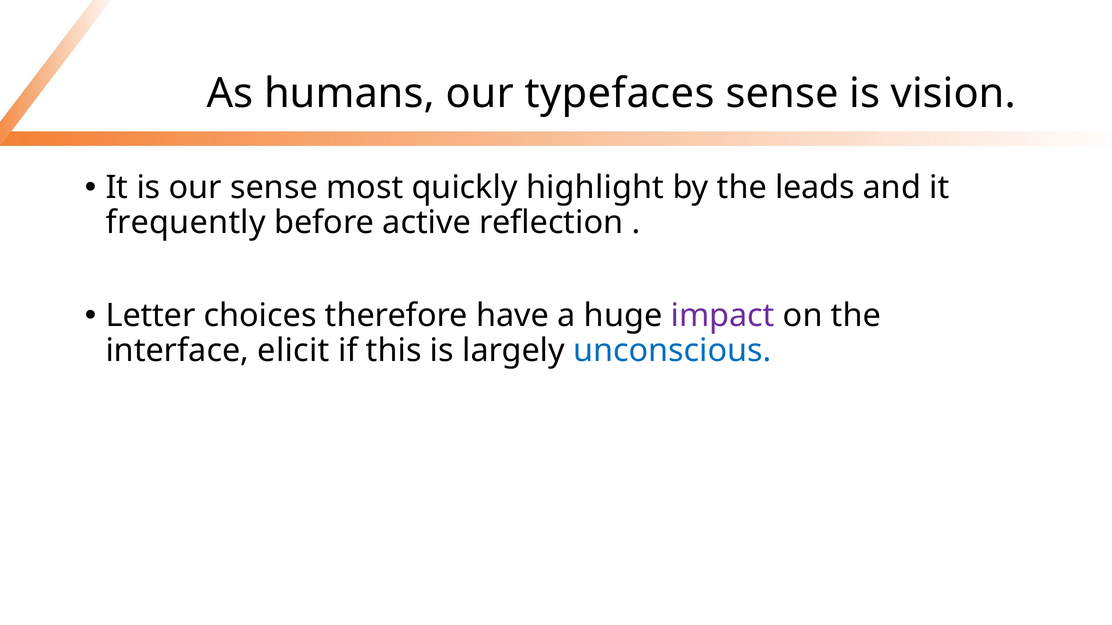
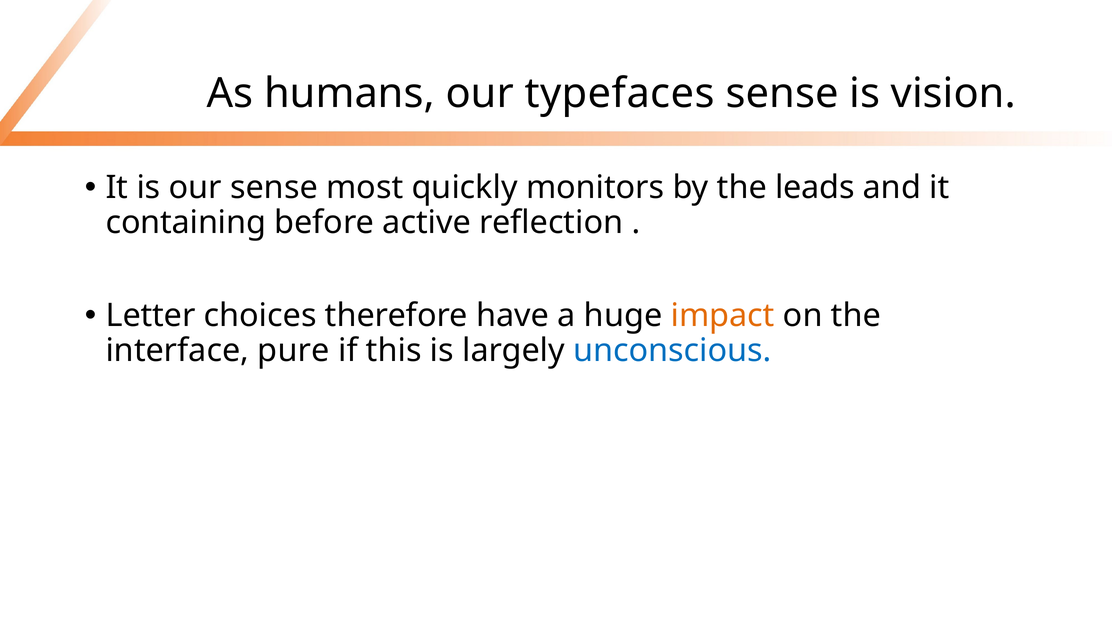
highlight: highlight -> monitors (595, 188)
frequently: frequently -> containing (186, 223)
impact colour: purple -> orange (723, 316)
elicit: elicit -> pure (294, 351)
